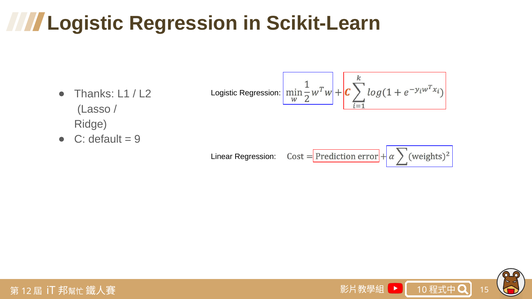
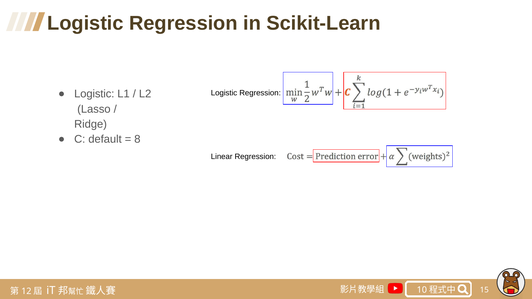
Thanks: Thanks -> Logistic (94, 94)
9: 9 -> 8 (137, 139)
